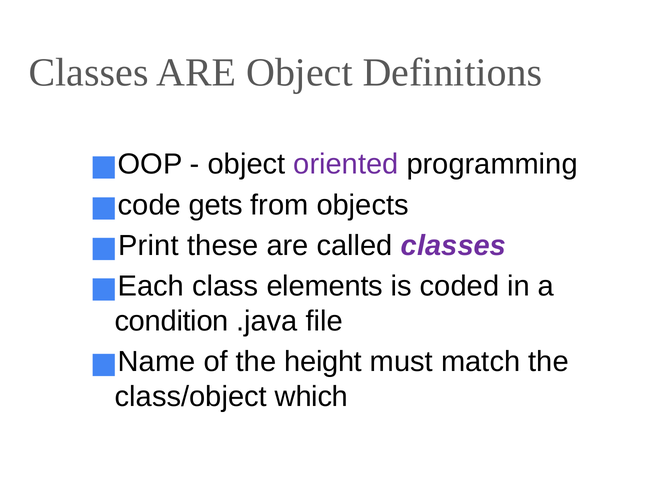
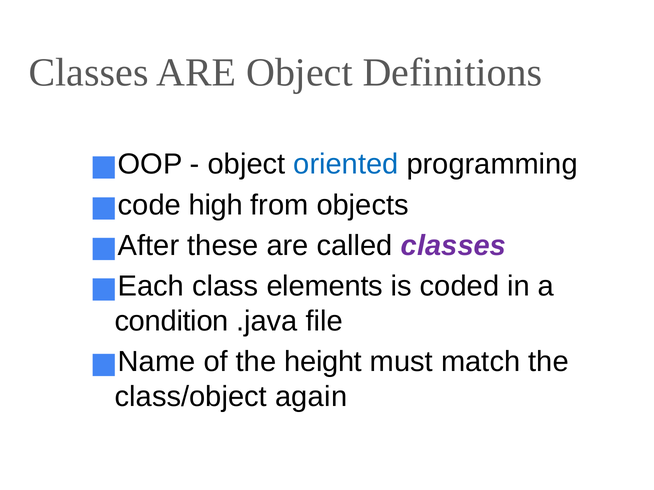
oriented colour: purple -> blue (346, 164)
gets: gets -> high (216, 205)
Print: Print -> After (149, 246)
which: which -> again (311, 397)
